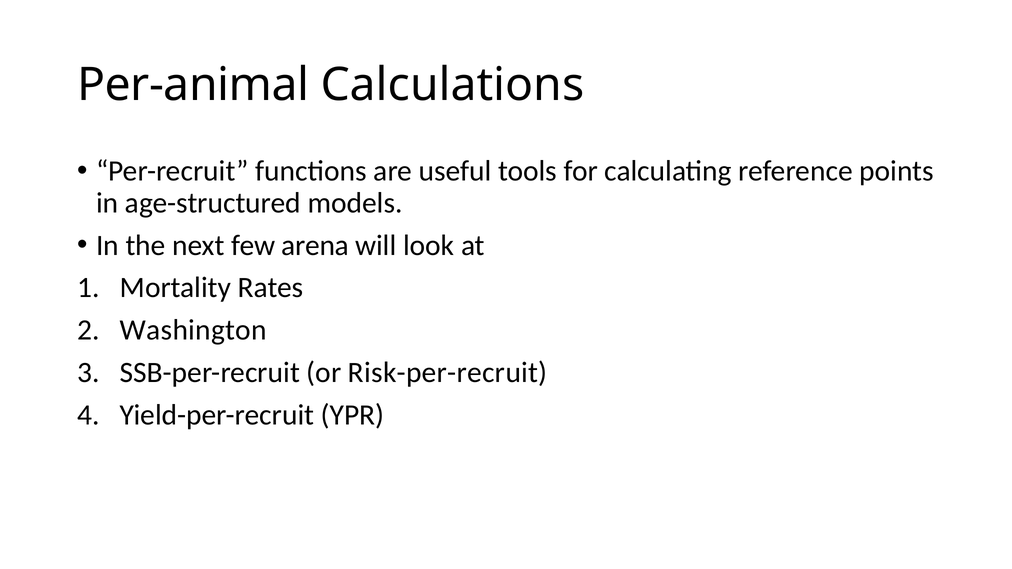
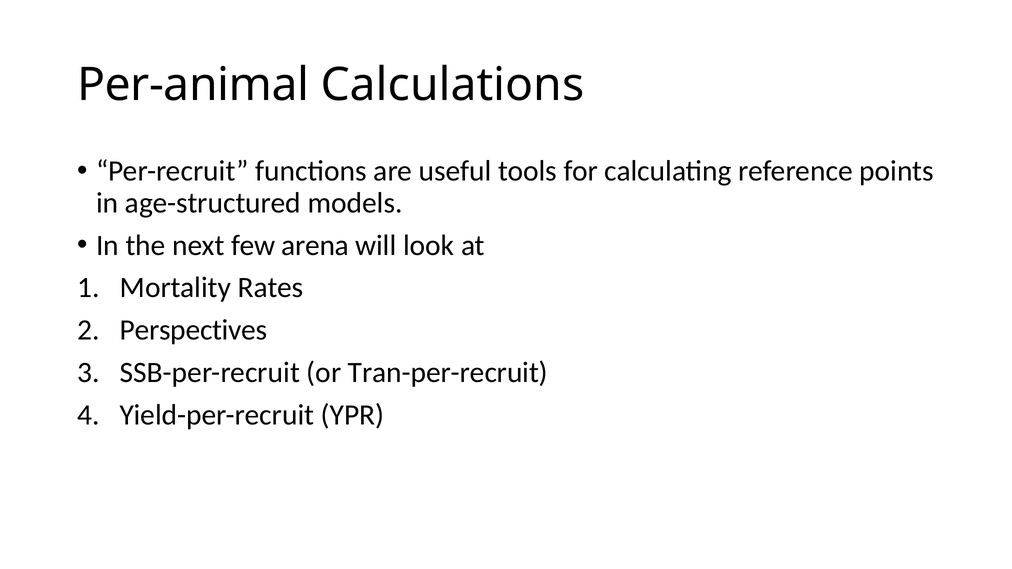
Washington: Washington -> Perspectives (194, 330)
Risk-per-recruit: Risk-per-recruit -> Tran-per-recruit (448, 373)
